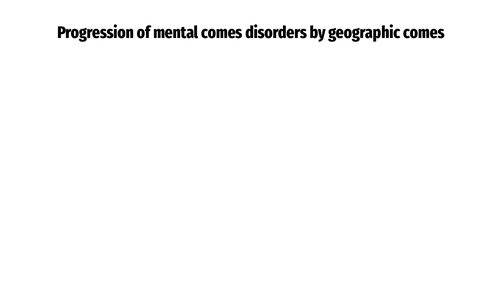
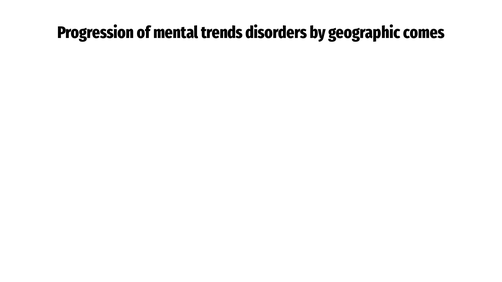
mental comes: comes -> trends (222, 33)
